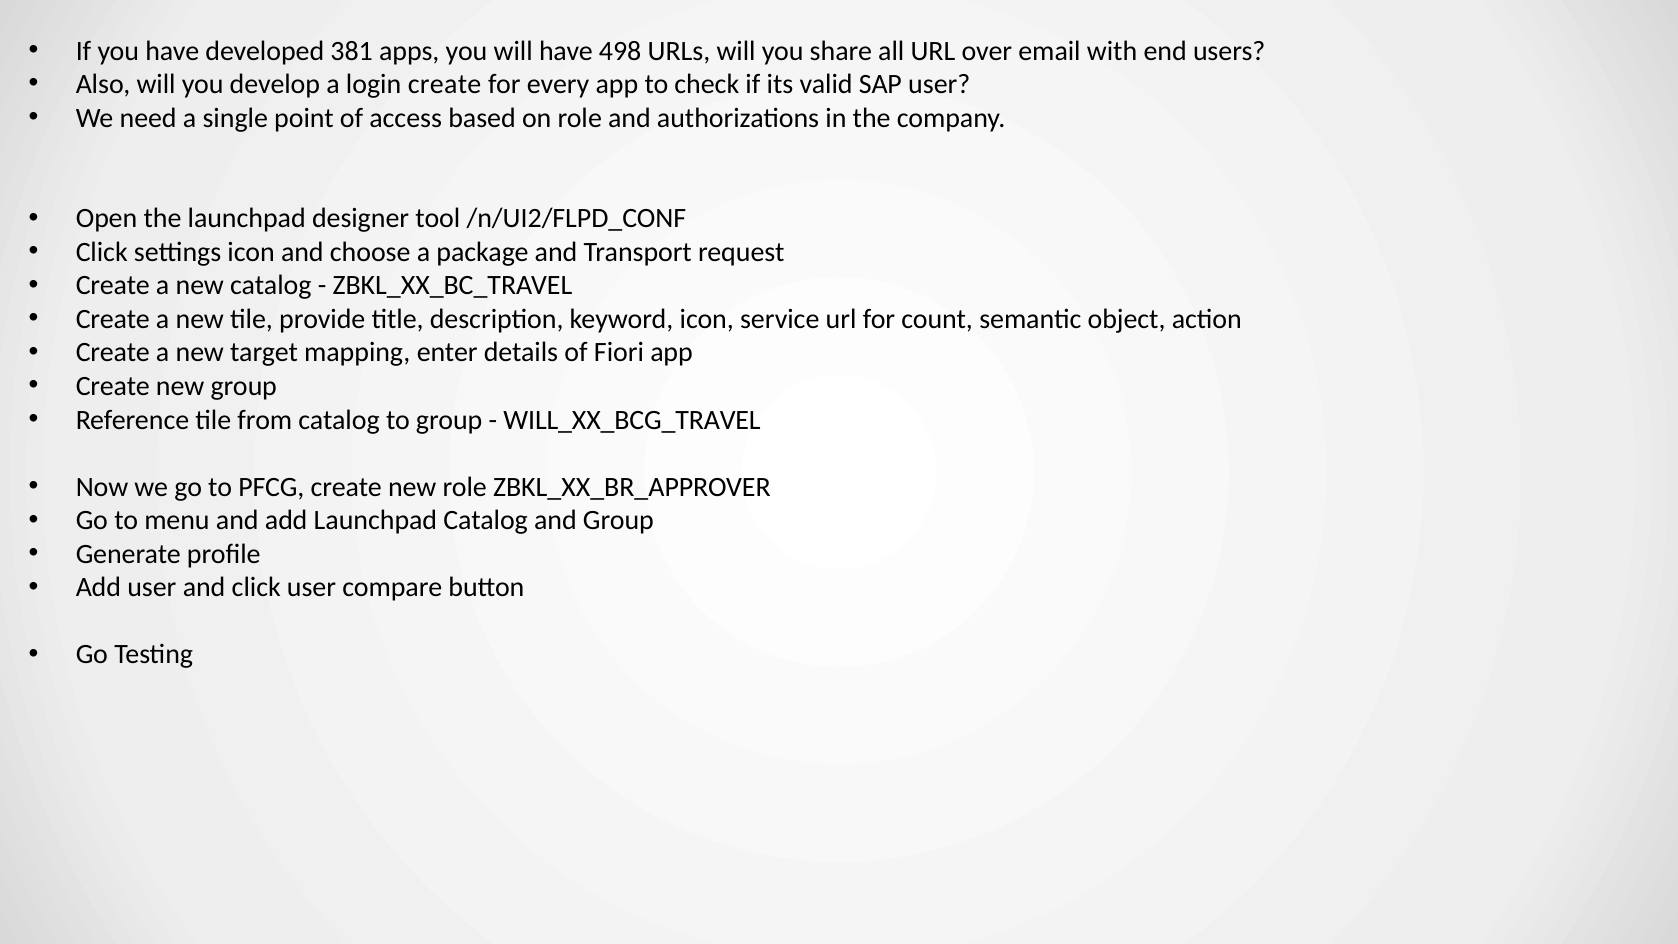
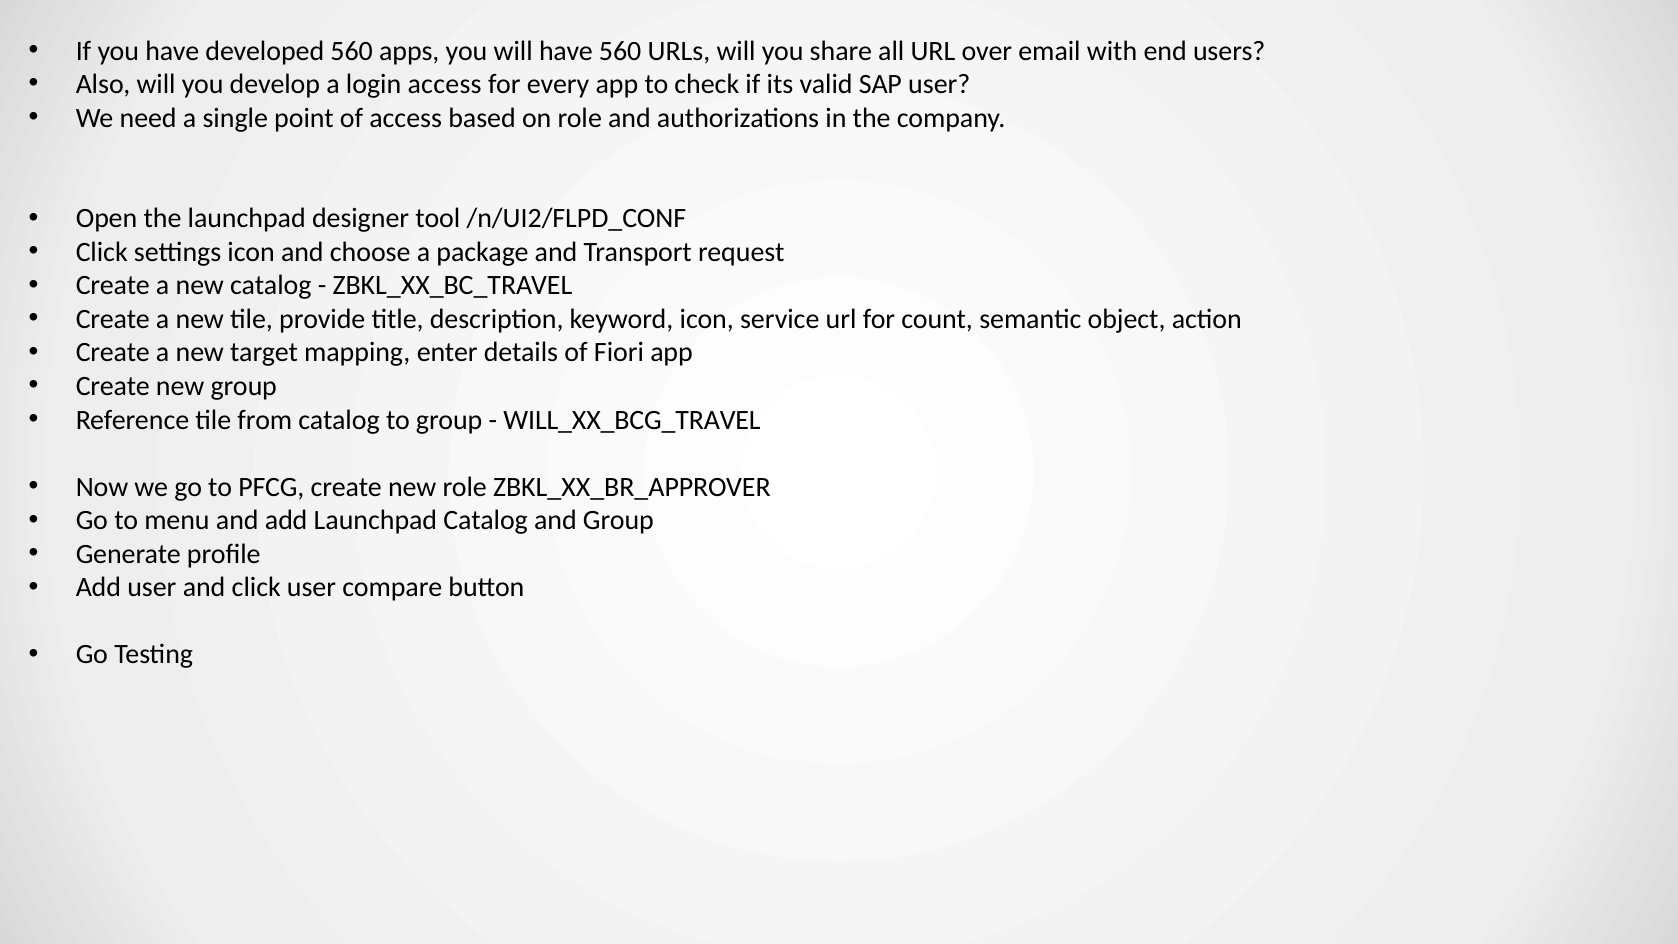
developed 381: 381 -> 560 (352, 51)
have 498: 498 -> 560 (620, 51)
login create: create -> access (445, 84)
